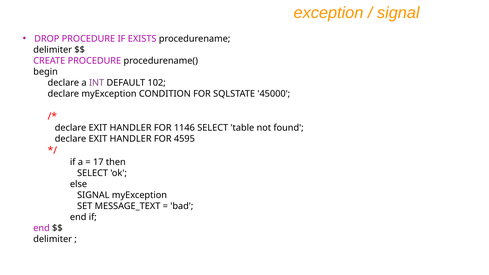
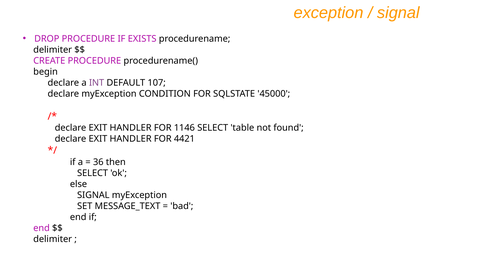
102: 102 -> 107 (157, 83)
4595: 4595 -> 4421 (184, 139)
17: 17 -> 36 (98, 162)
